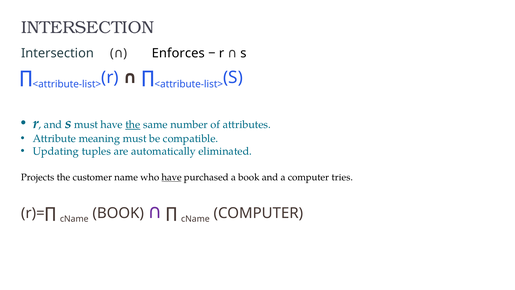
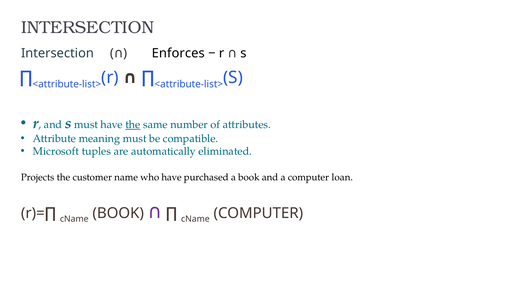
Updating: Updating -> Microsoft (56, 151)
have underline: present -> none (172, 177)
tries: tries -> loan (342, 177)
